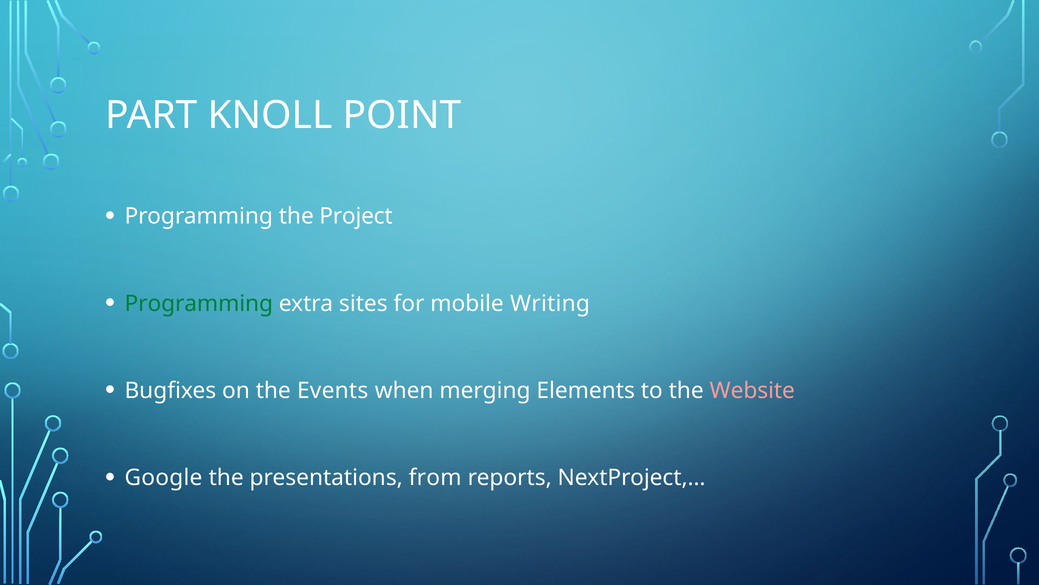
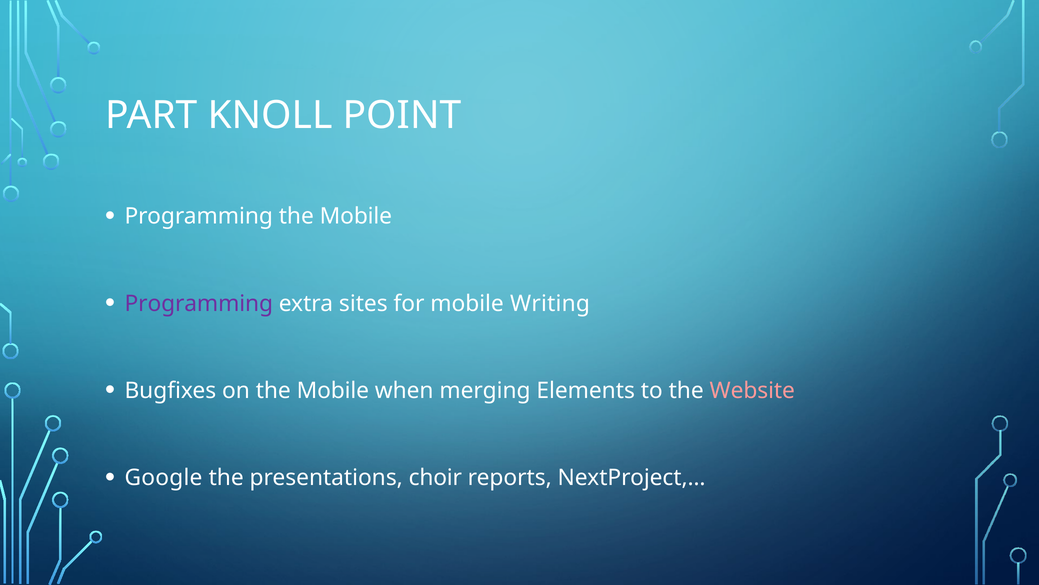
Programming the Project: Project -> Mobile (356, 216)
Programming colour: green -> purple (199, 303)
on the Events: Events -> Mobile (333, 390)
from: from -> choir (435, 477)
